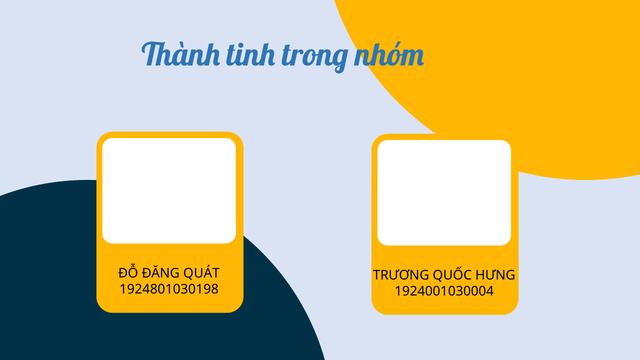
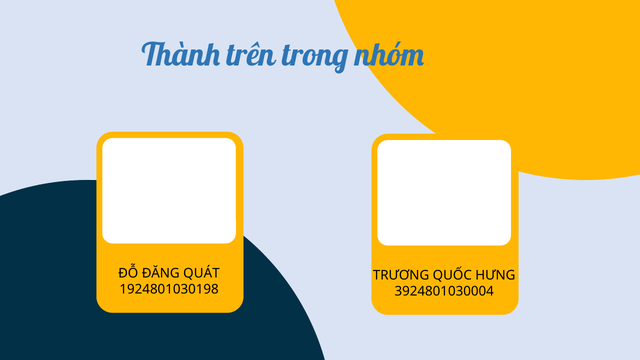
tinh: tinh -> trên (251, 55)
1924001030004: 1924001030004 -> 3924801030004 (444, 291)
